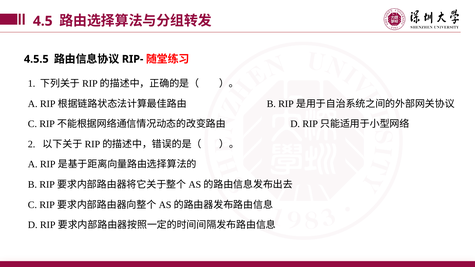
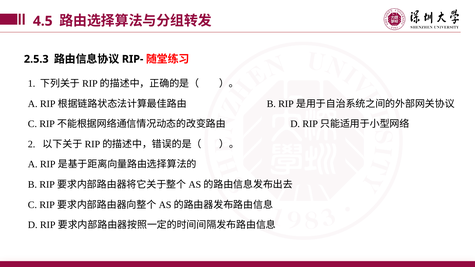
4.5.5: 4.5.5 -> 2.5.3 (36, 59)
